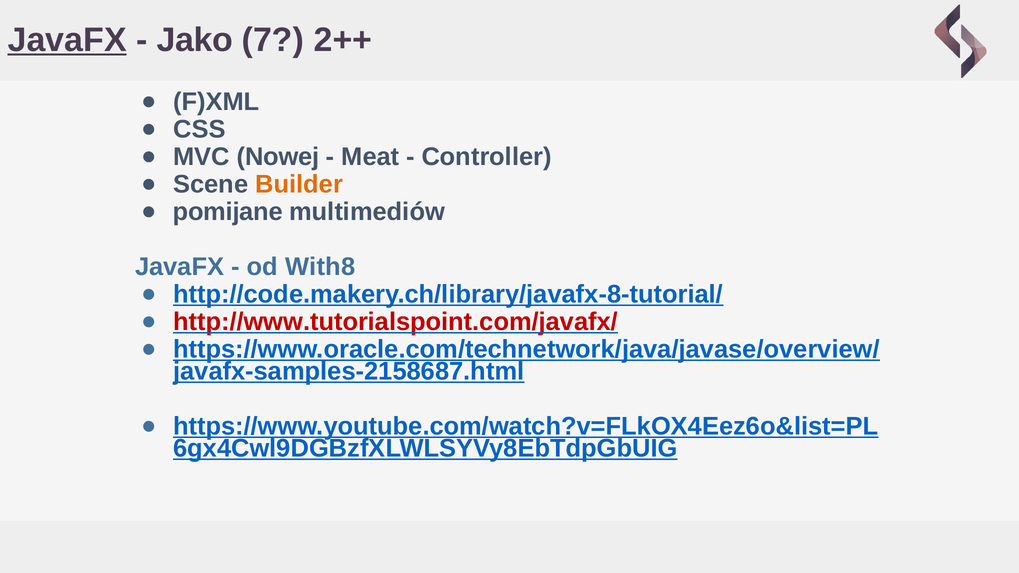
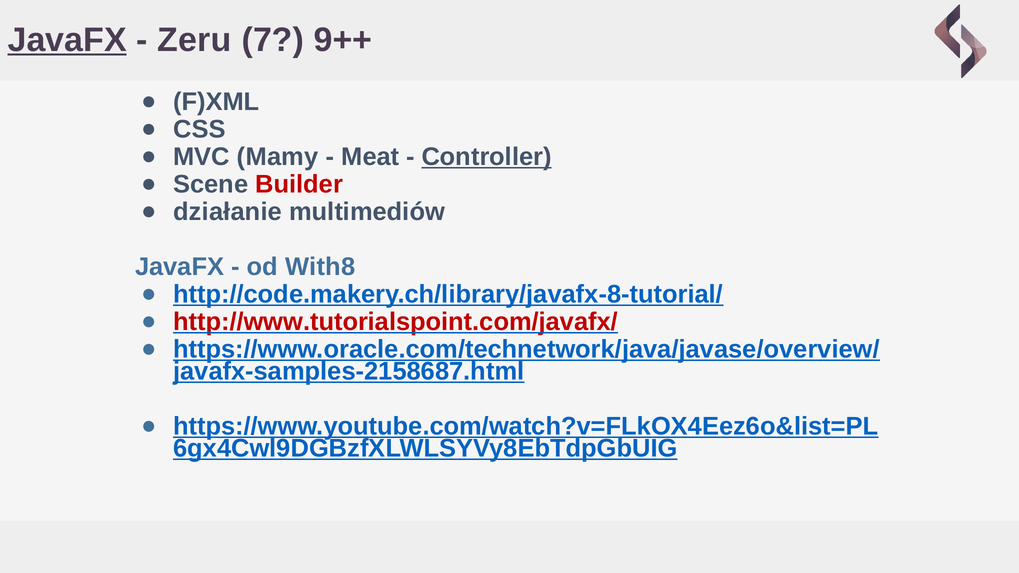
Jako: Jako -> Zeru (194, 40)
2++: 2++ -> 9++ (343, 40)
Nowej: Nowej -> Mamy (278, 157)
Controller underline: none -> present (487, 157)
Builder colour: orange -> red (299, 184)
pomijane: pomijane -> działanie (228, 212)
